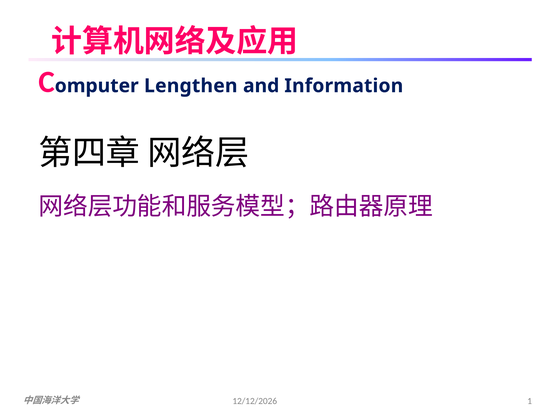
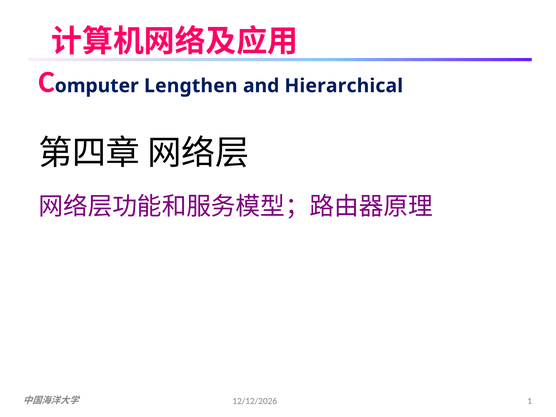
Information: Information -> Hierarchical (344, 86)
